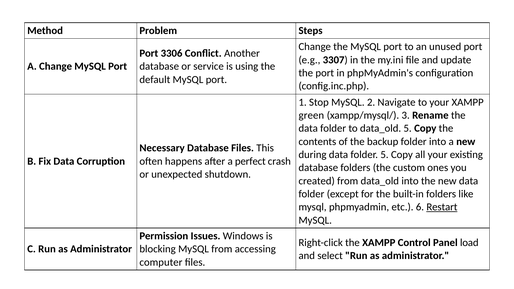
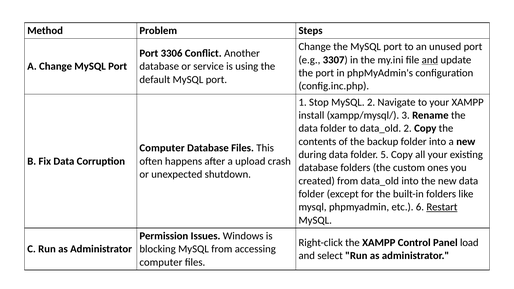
and underline: none -> present (430, 60)
green: green -> install (311, 115)
5: 5 -> 2 (408, 128)
Necessary: Necessary -> Computer (162, 148)
perfect: perfect -> upload (250, 161)
